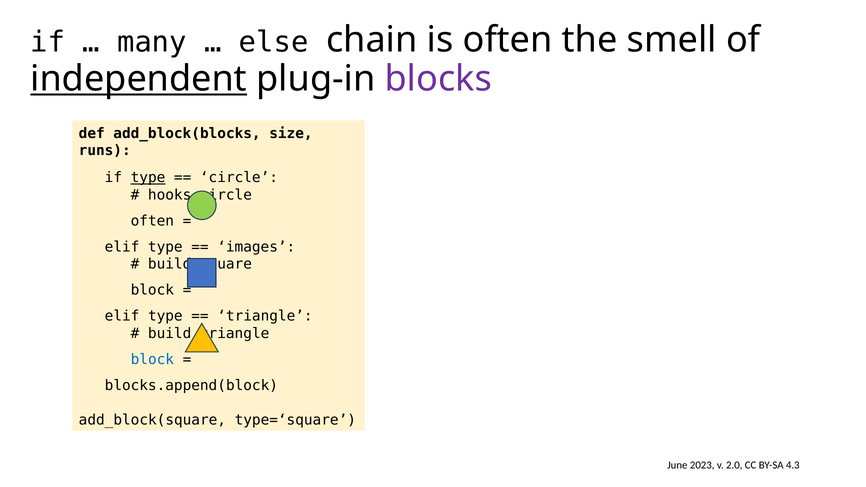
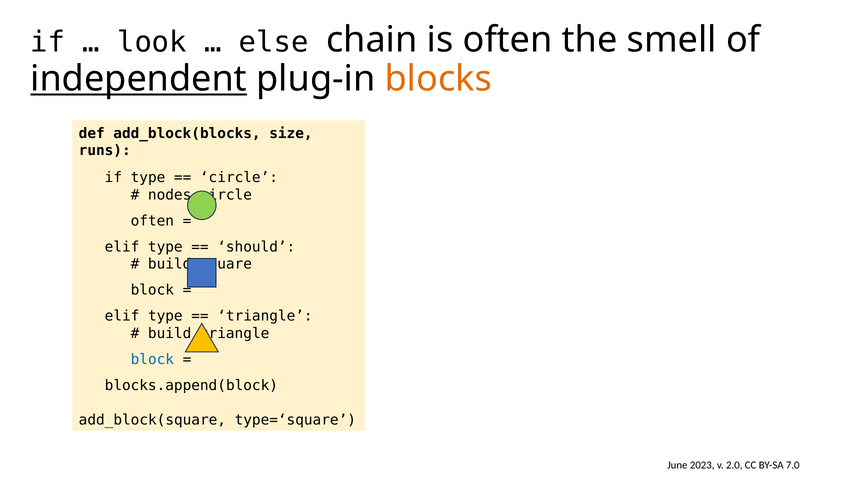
many: many -> look (152, 42)
blocks colour: purple -> orange (438, 79)
type underline: present -> none (148, 178)
hooks: hooks -> nodes (170, 195)
images: images -> should (256, 247)
4.3: 4.3 -> 7.0 (793, 465)
